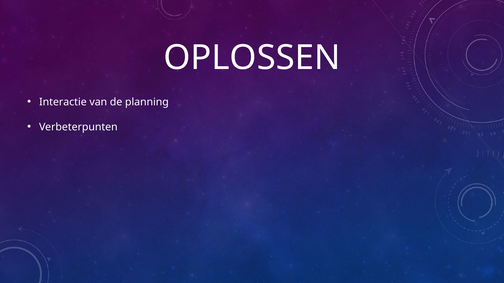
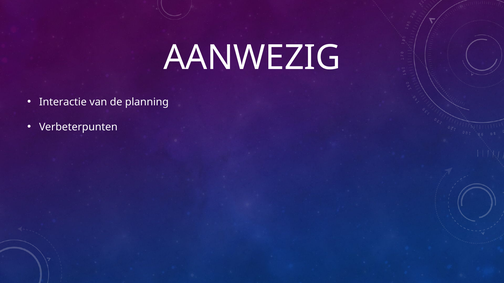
OPLOSSEN: OPLOSSEN -> AANWEZIG (252, 58)
